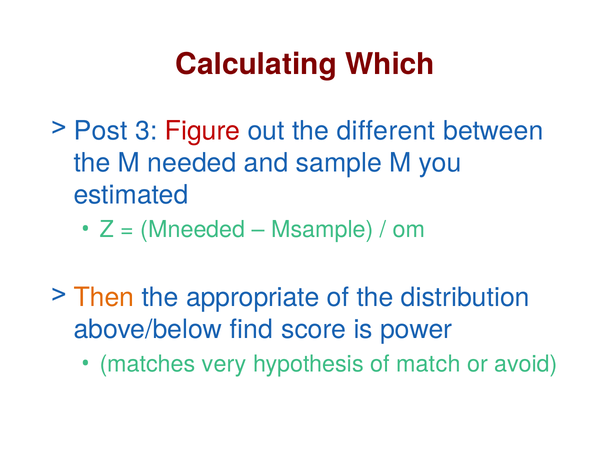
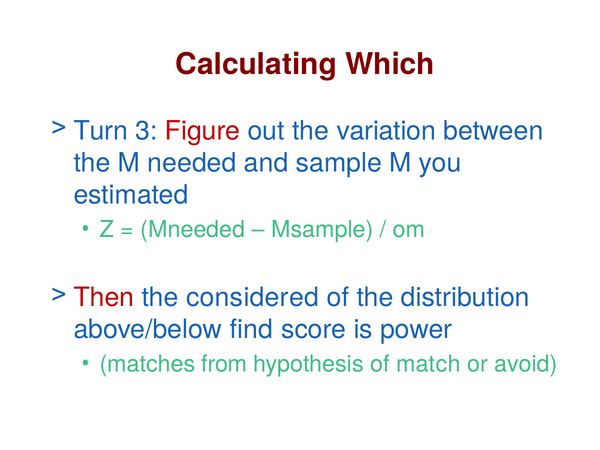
Post: Post -> Turn (101, 131)
different: different -> variation (386, 131)
Then colour: orange -> red (104, 298)
appropriate: appropriate -> considered (253, 298)
very: very -> from (224, 364)
